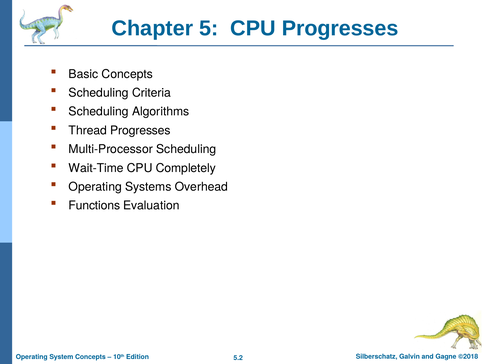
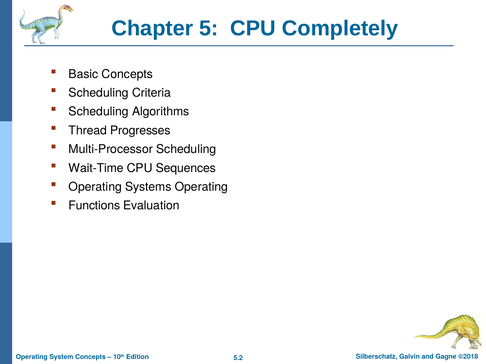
CPU Progresses: Progresses -> Completely (340, 29)
Completely: Completely -> Sequences (186, 168)
Systems Overhead: Overhead -> Operating (201, 187)
